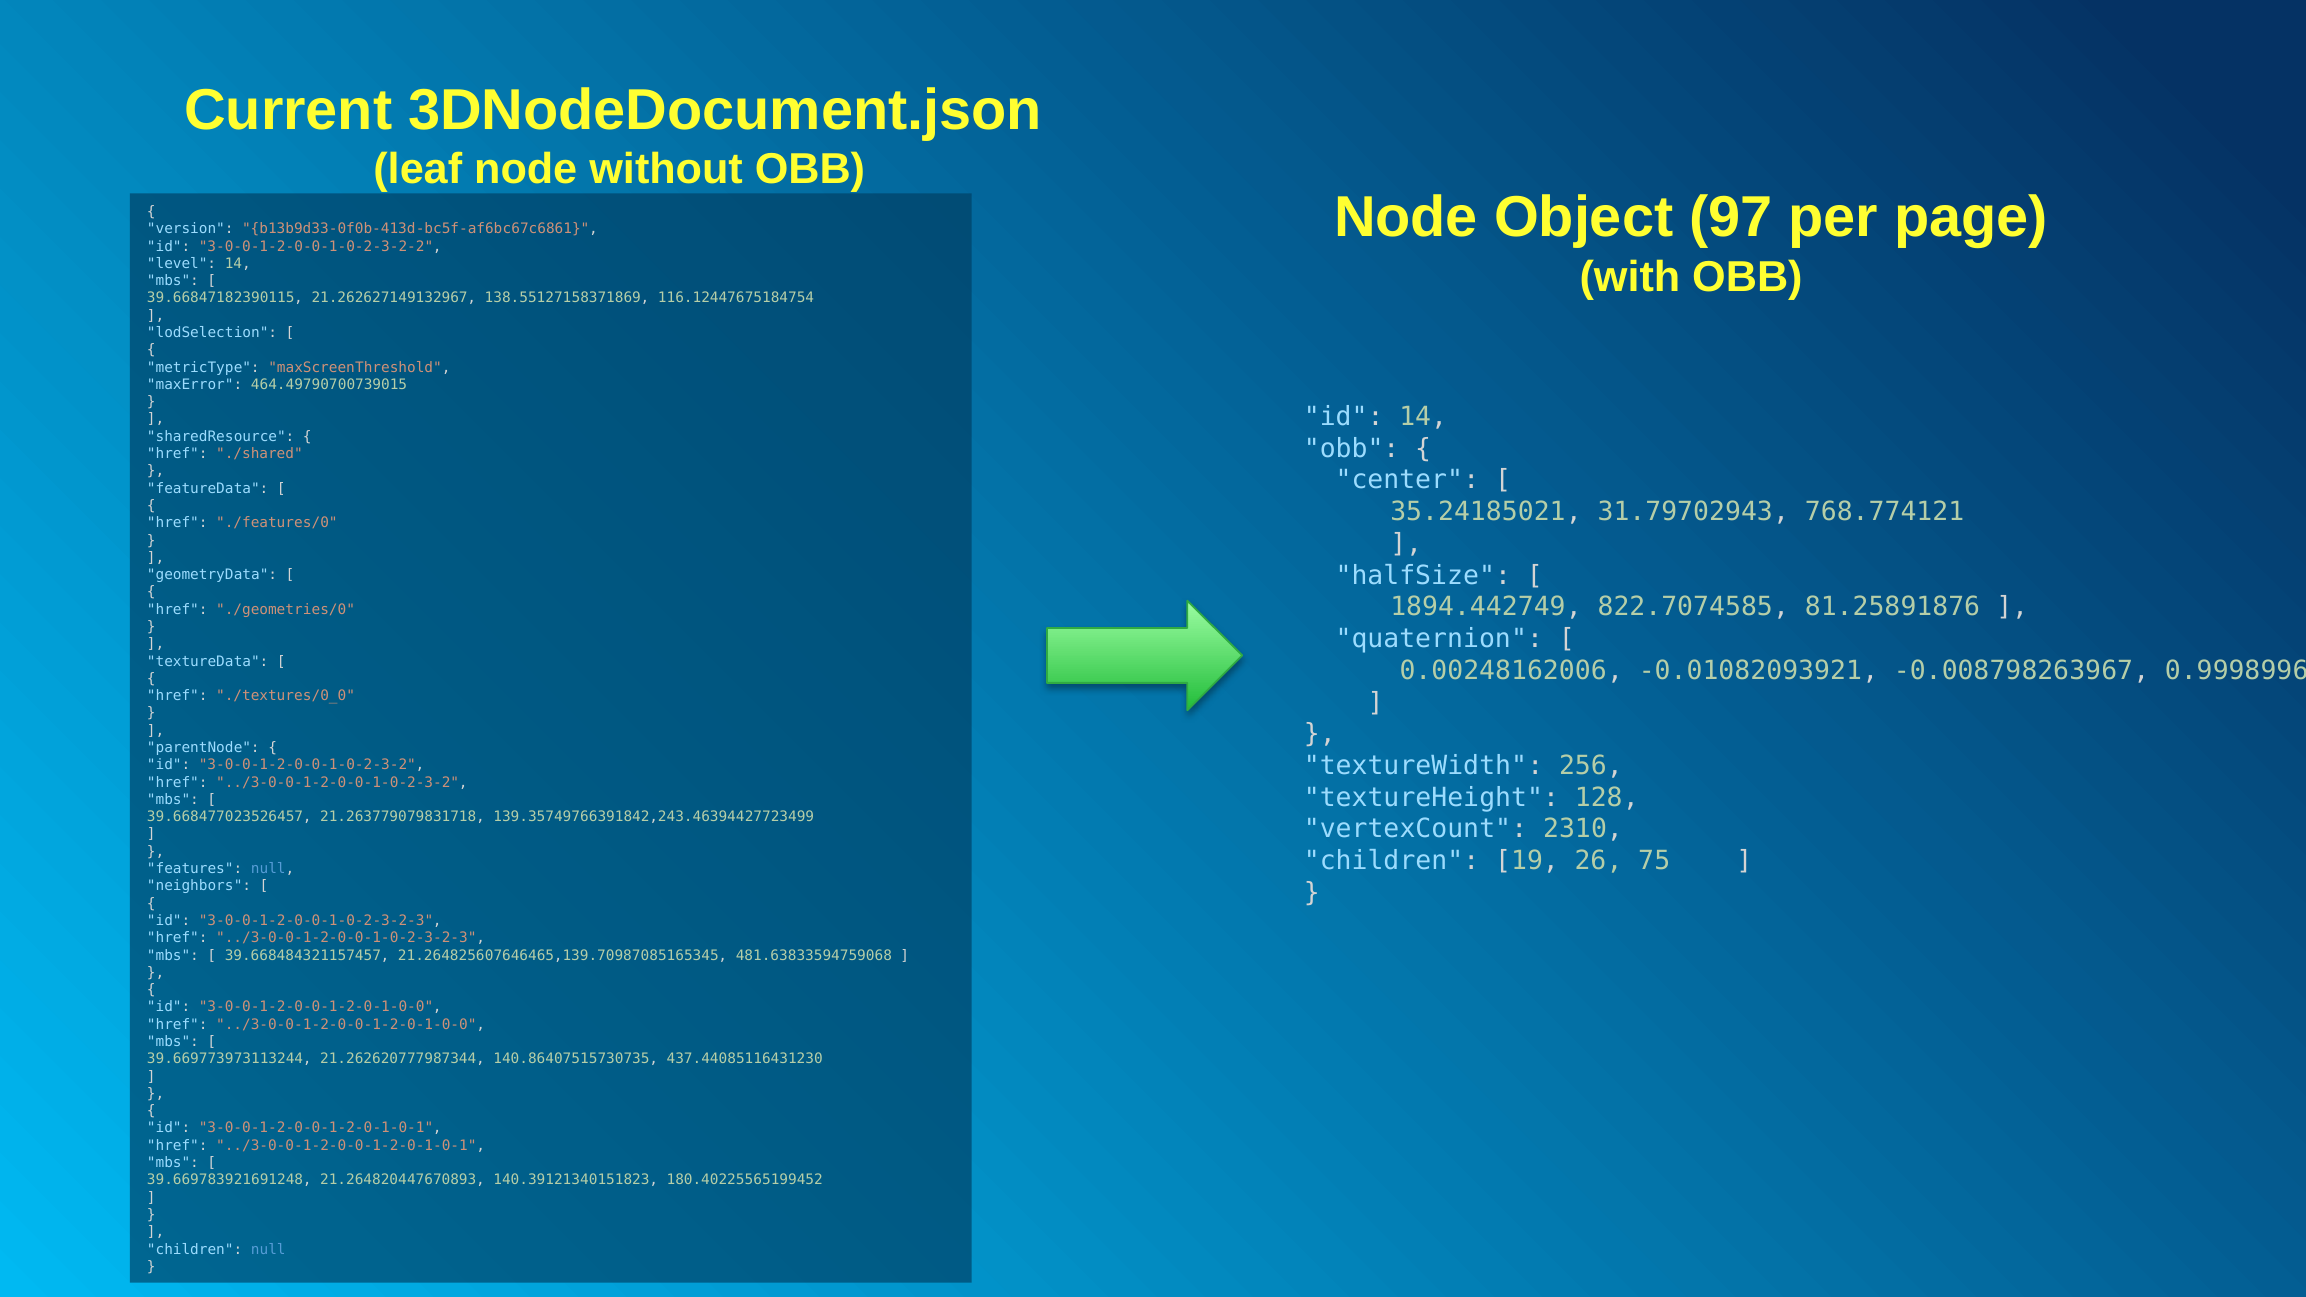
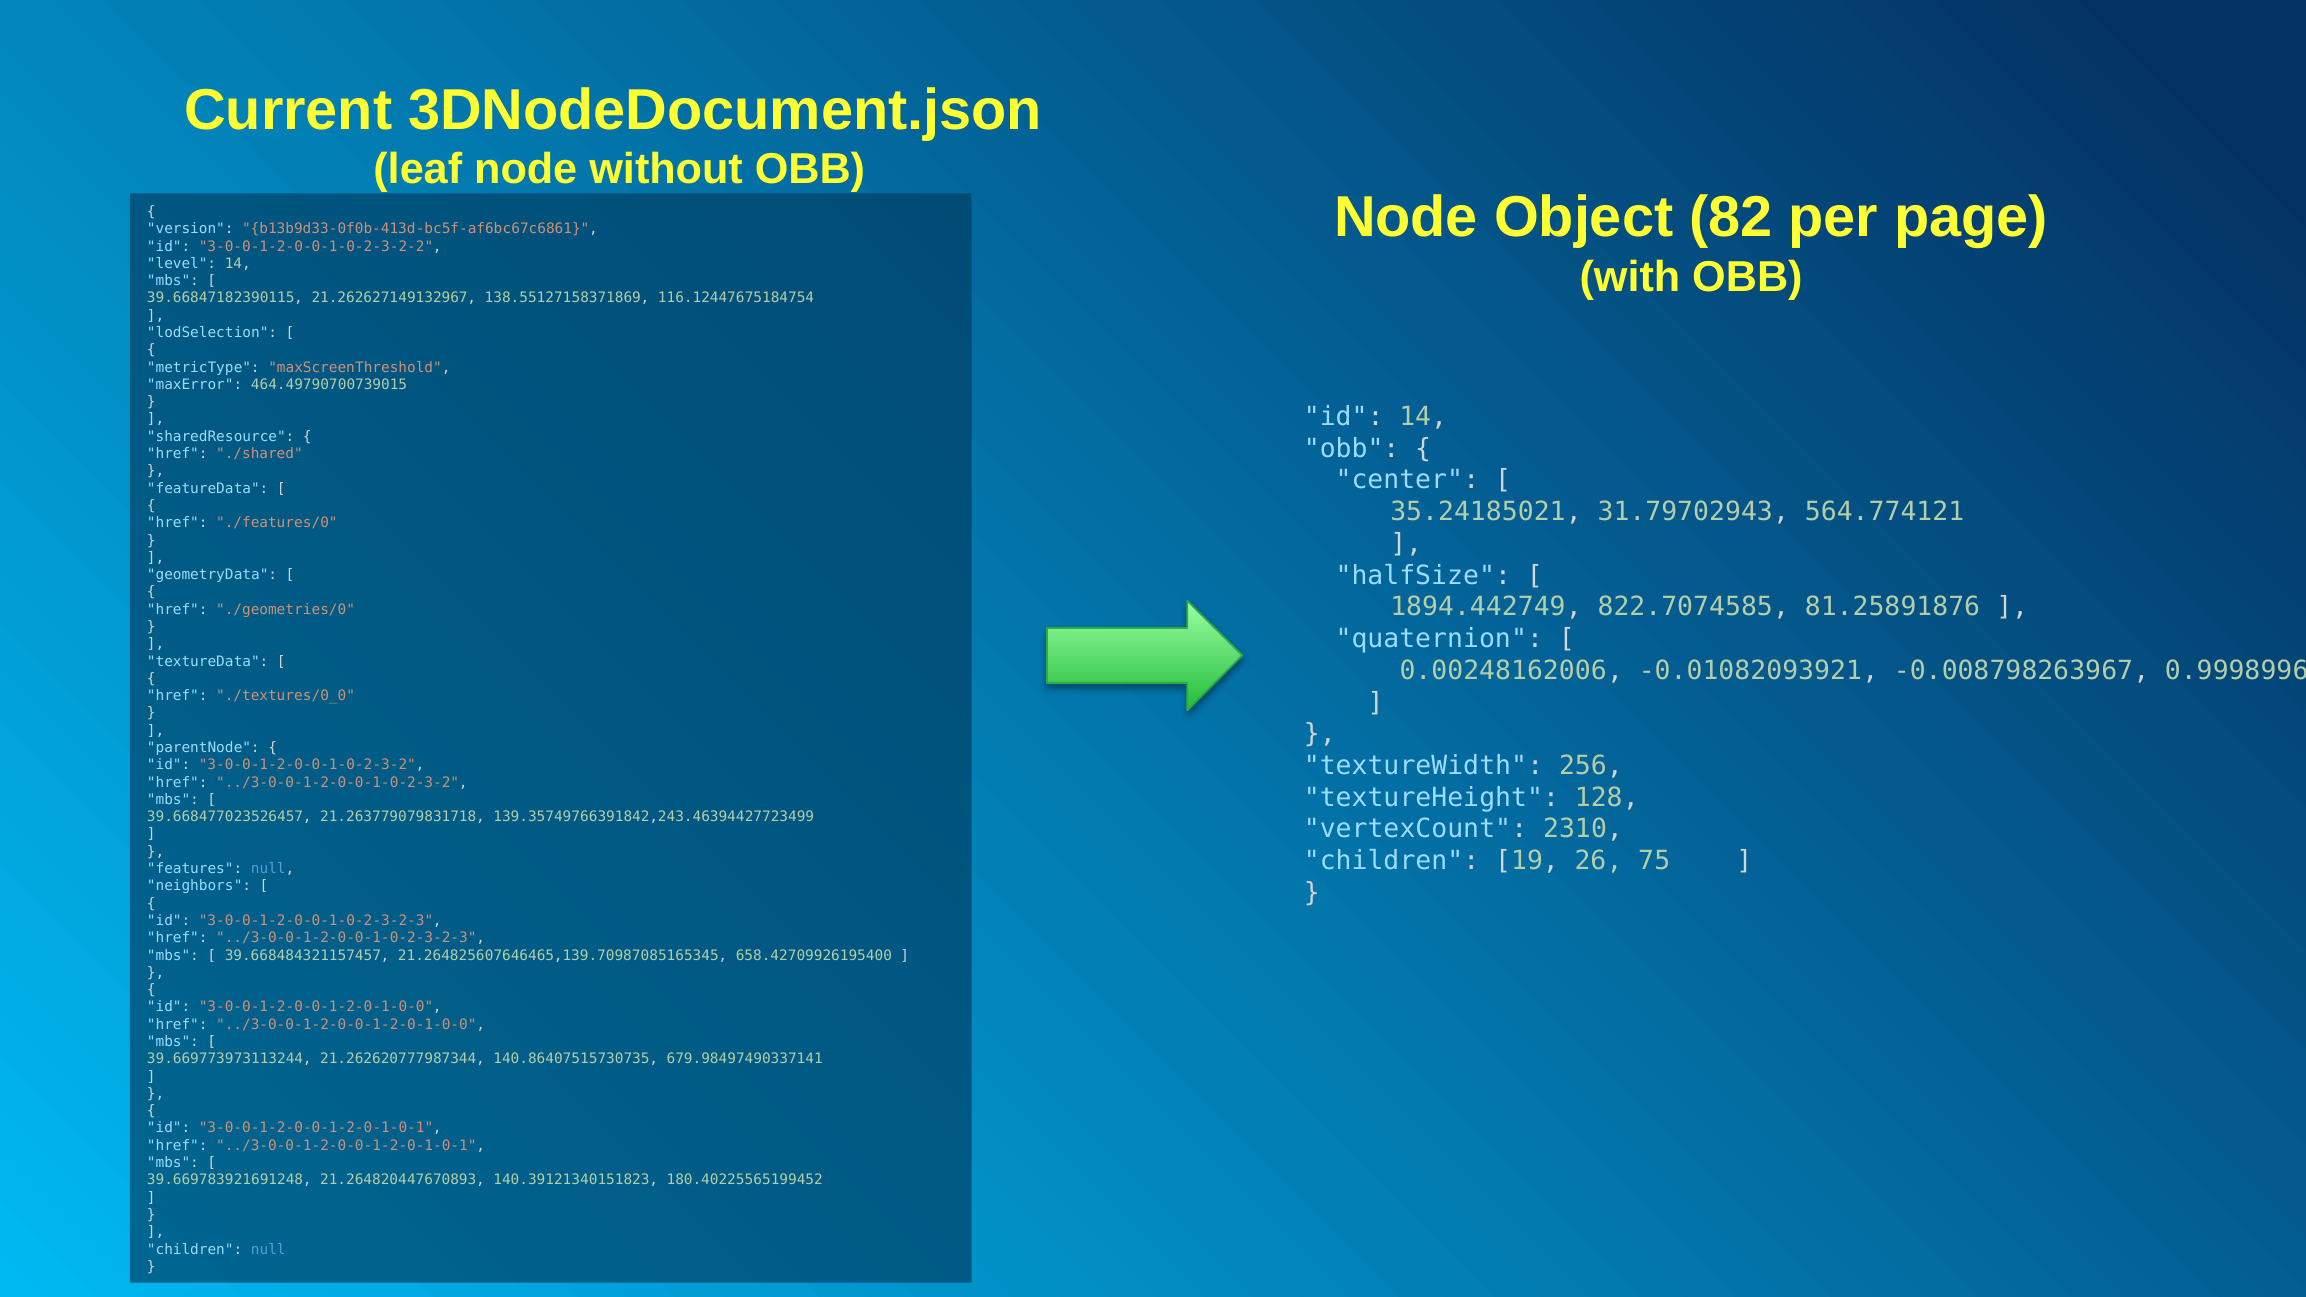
97: 97 -> 82 (1731, 218)
768.774121: 768.774121 -> 564.774121 (1885, 512)
481.63833594759068: 481.63833594759068 -> 658.42709926195400 (814, 955)
437.44085116431230: 437.44085116431230 -> 679.98497490337141 (745, 1059)
